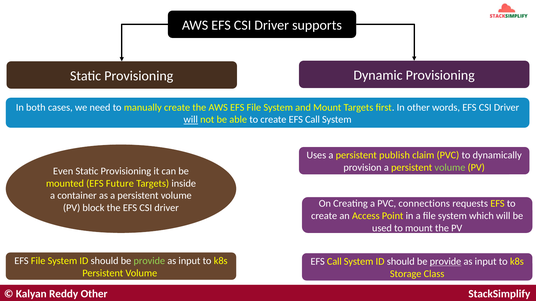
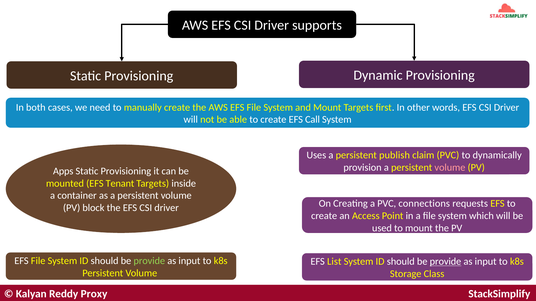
will underline: present -> none (191, 120)
volume colour: light green -> pink (450, 168)
Even: Even -> Apps (63, 171)
Future: Future -> Tenant (120, 184)
Call: Call -> List (334, 262)
Reddy Other: Other -> Proxy (94, 294)
